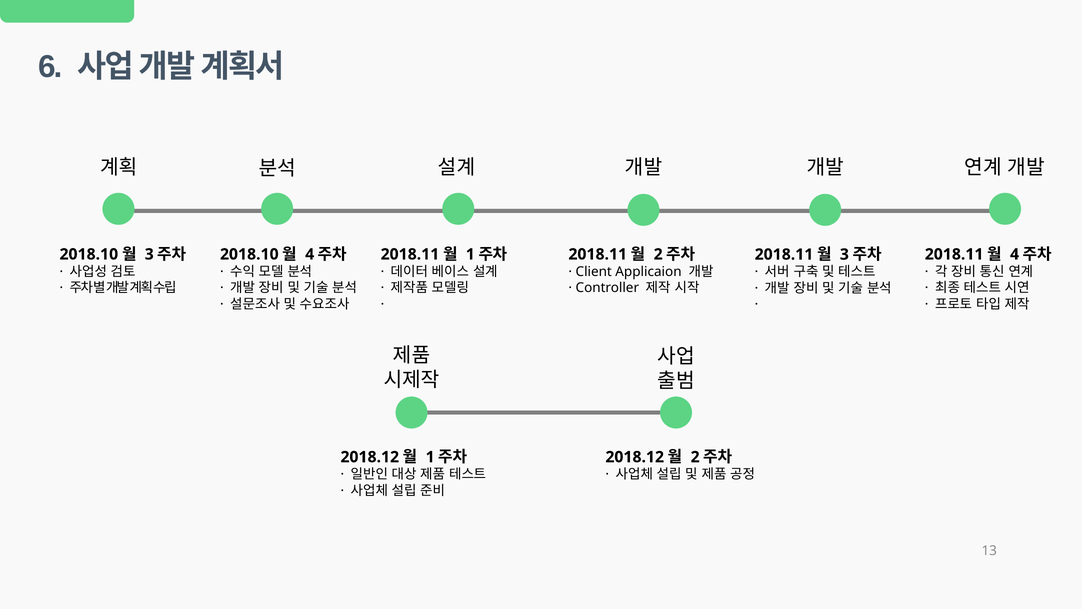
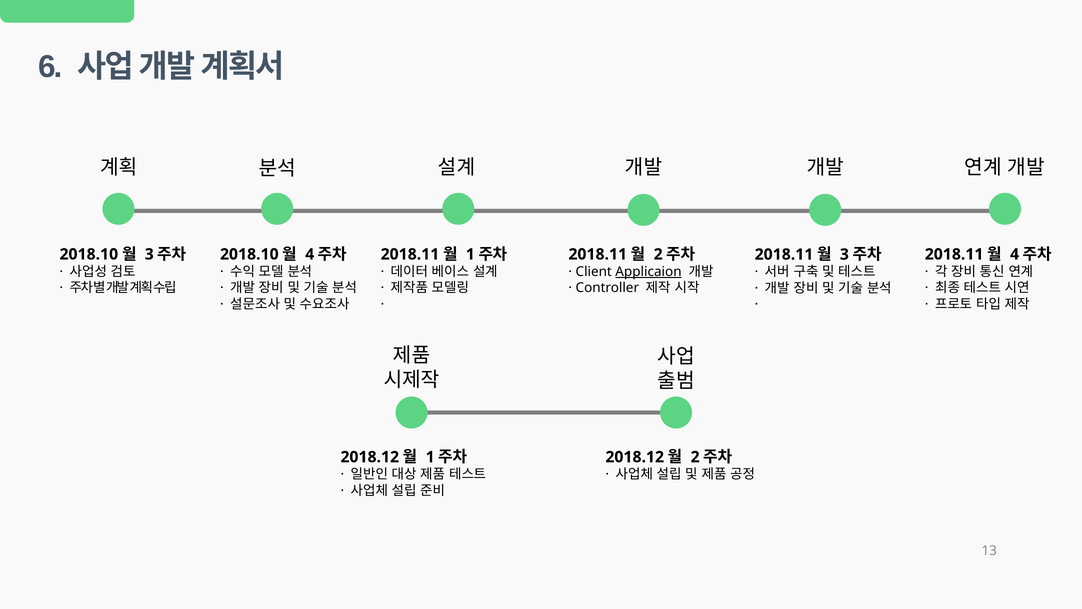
Applicaion underline: none -> present (648, 272)
